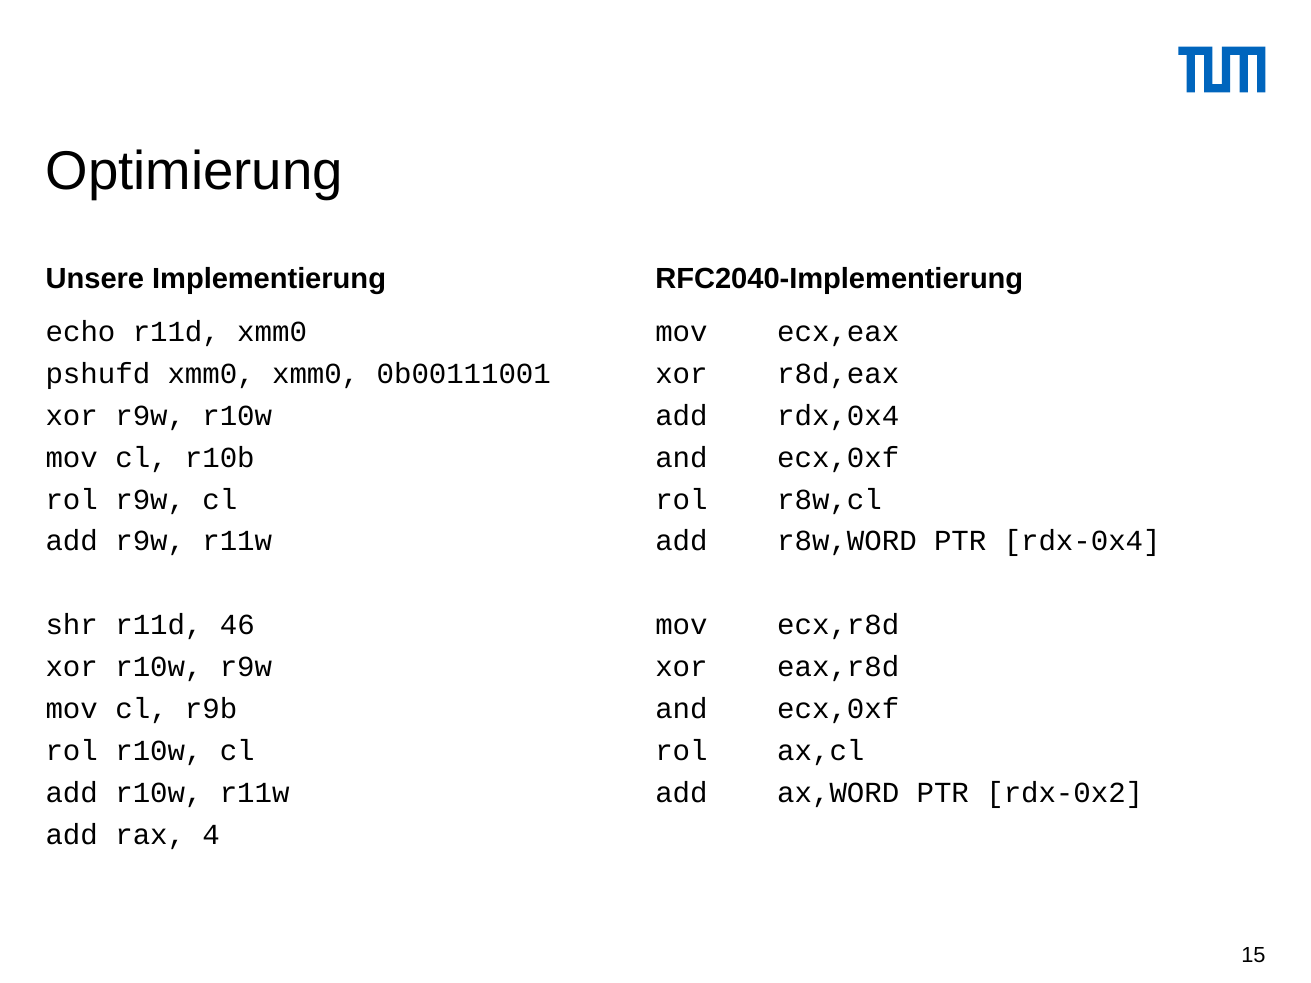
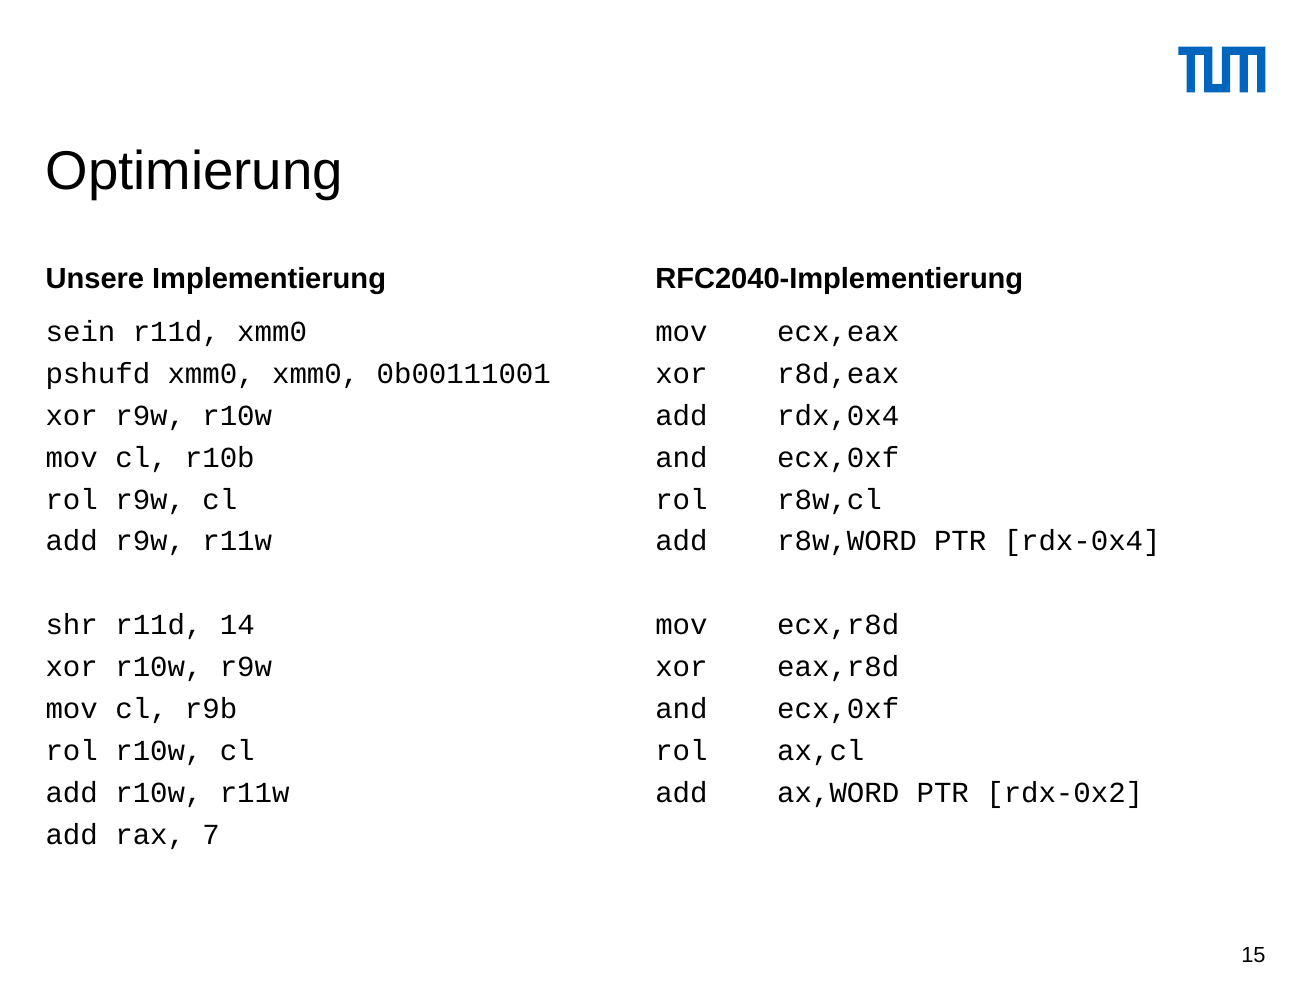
echo: echo -> sein (81, 332)
46: 46 -> 14 (237, 625)
4: 4 -> 7 (211, 835)
